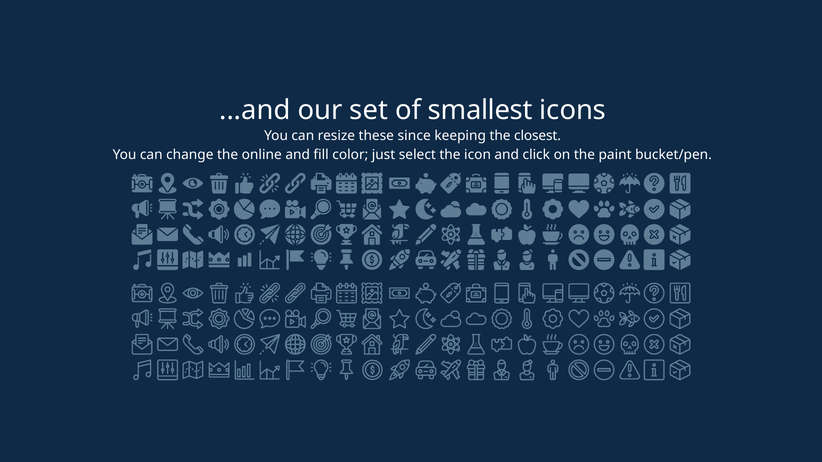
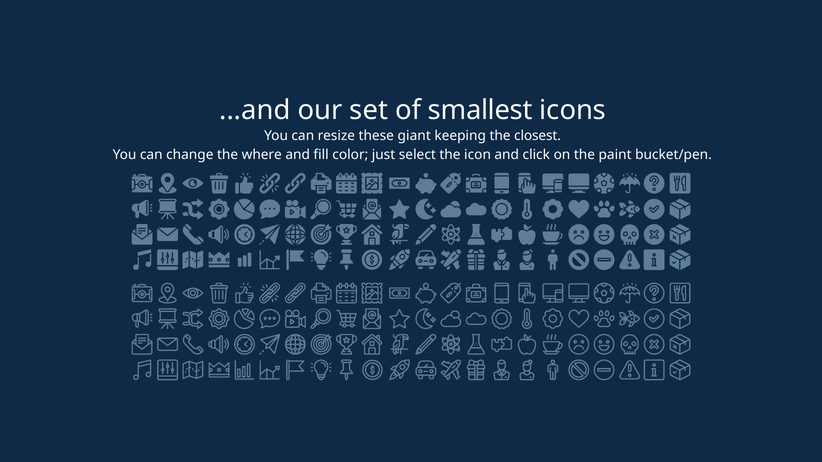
since: since -> giant (414, 136)
online: online -> where (262, 155)
